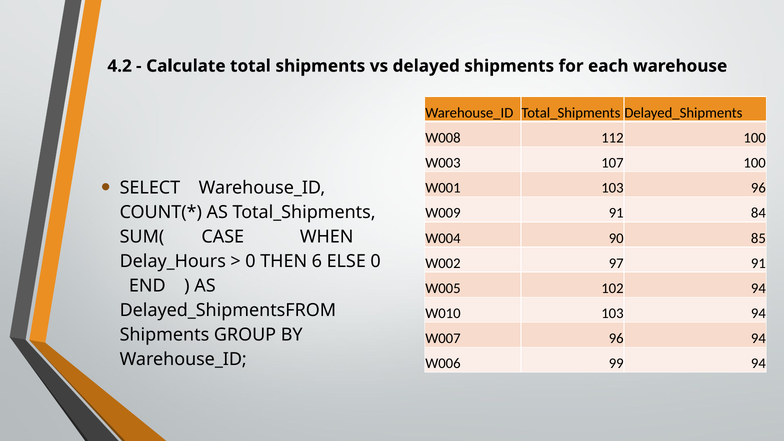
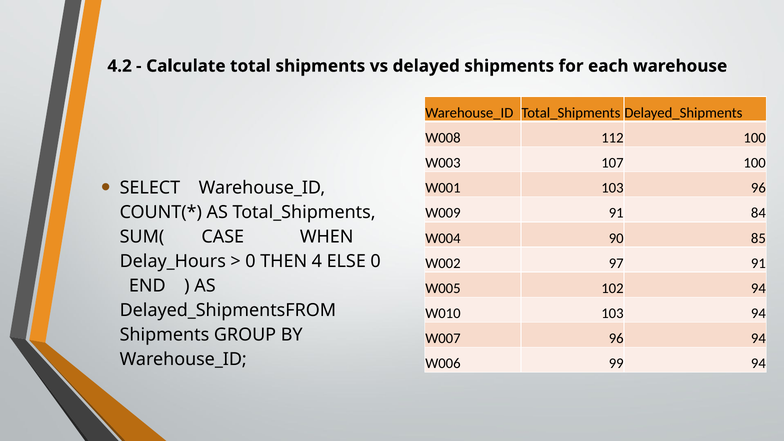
6: 6 -> 4 (317, 261)
